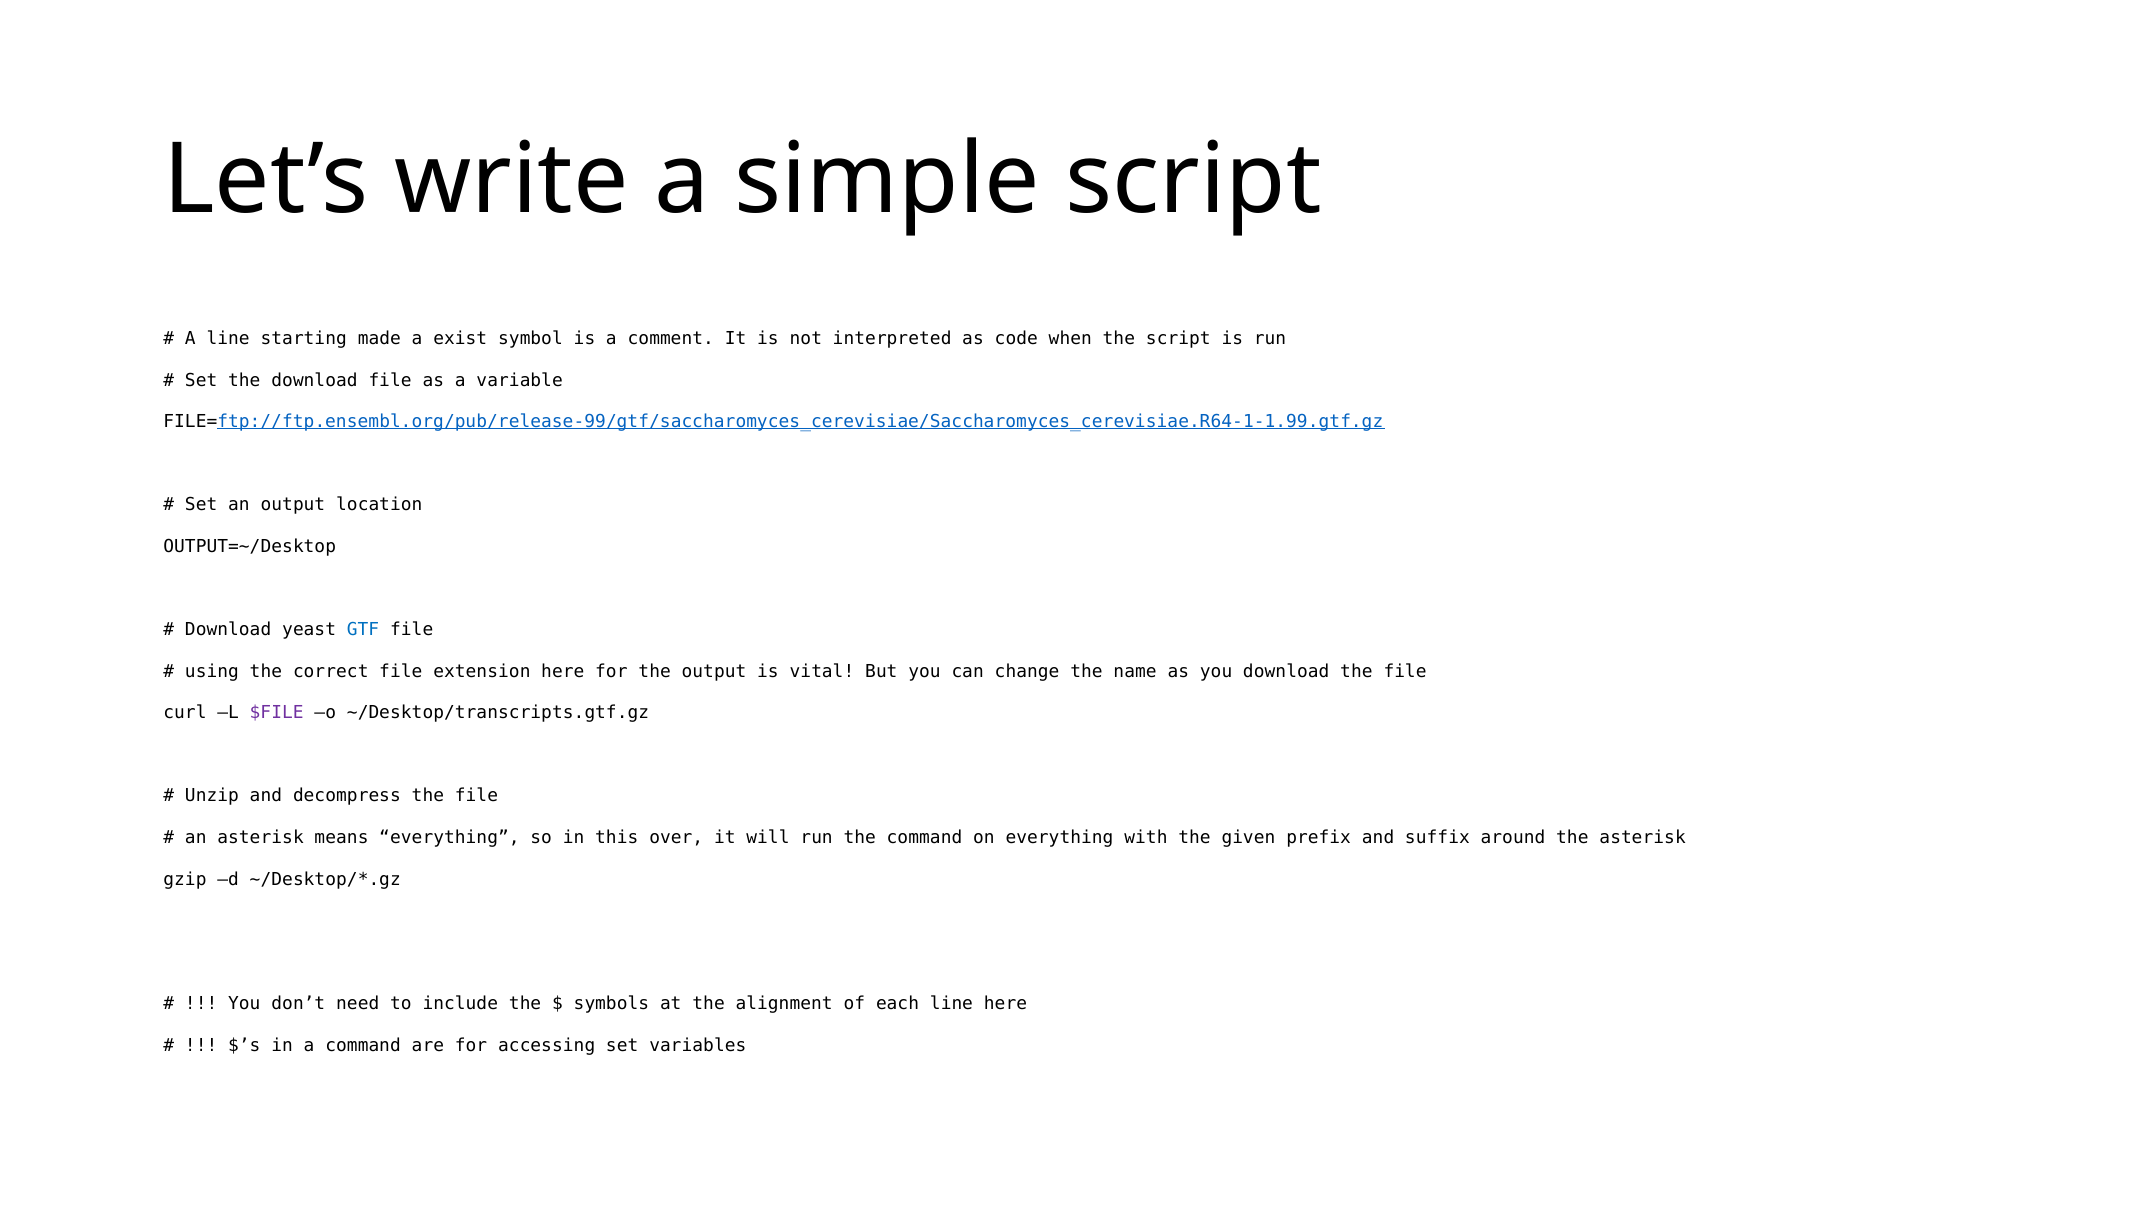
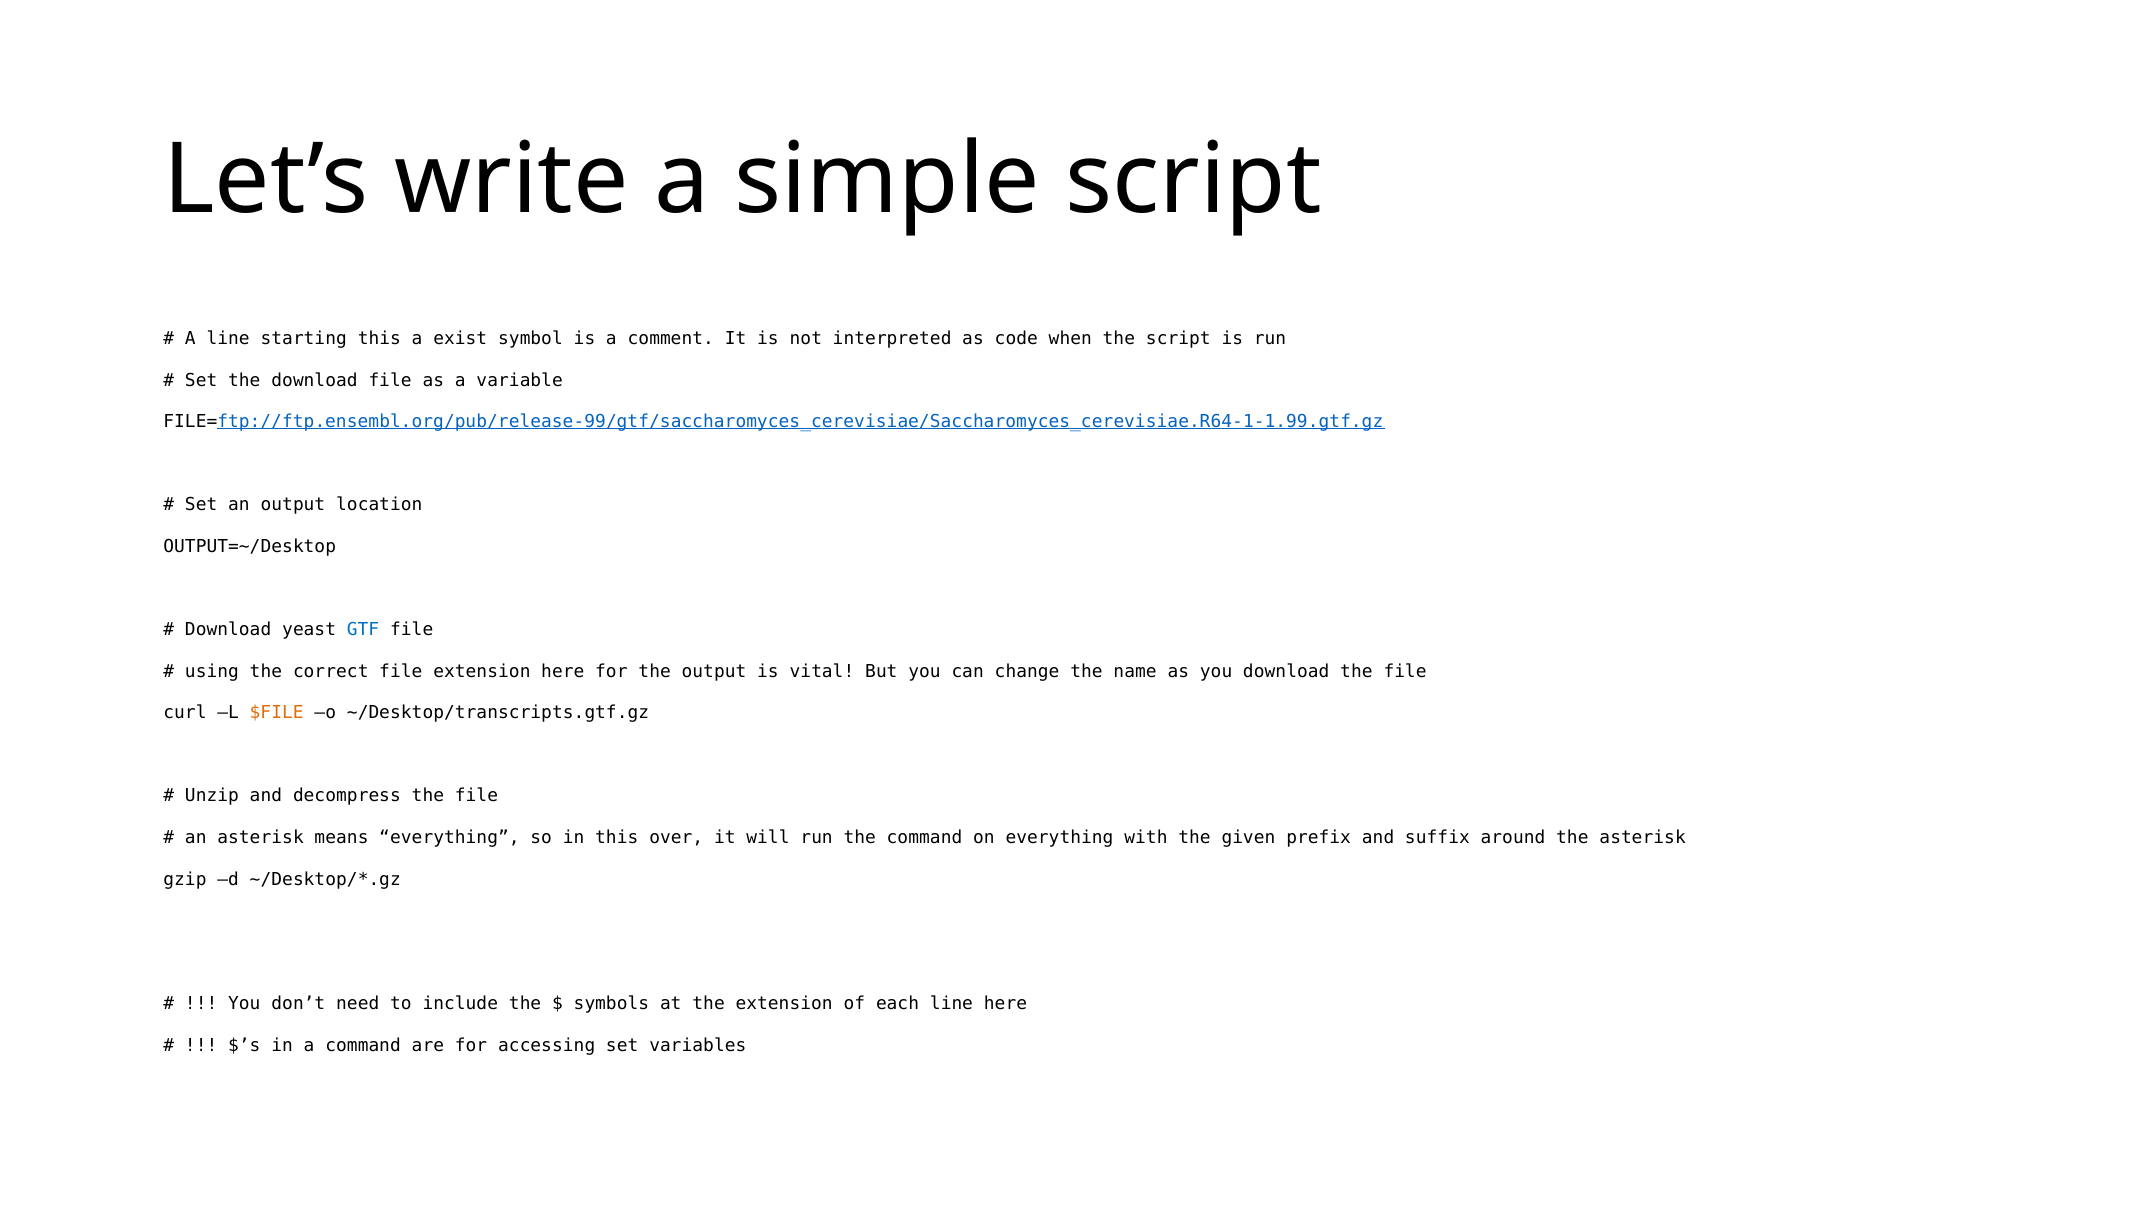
starting made: made -> this (379, 339)
$FILE colour: purple -> orange (277, 713)
the alignment: alignment -> extension (784, 1004)
